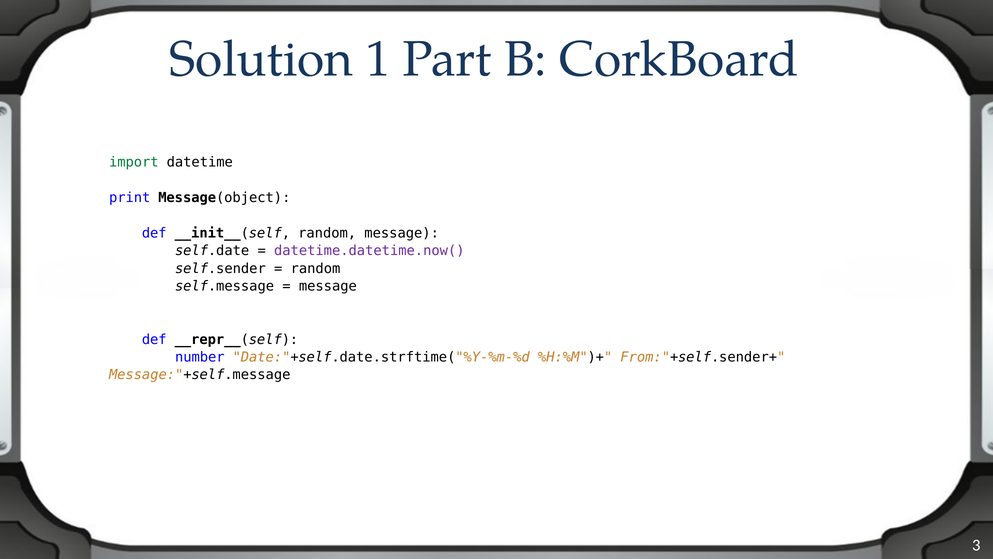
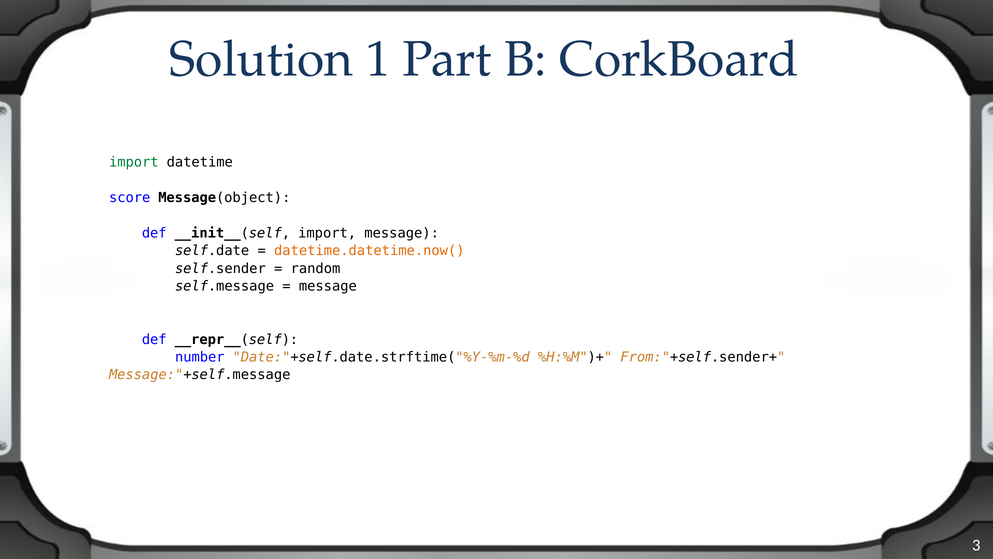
print: print -> score (130, 198)
__init__(self random: random -> import (327, 233)
datetime.datetime.now( colour: purple -> orange (369, 251)
